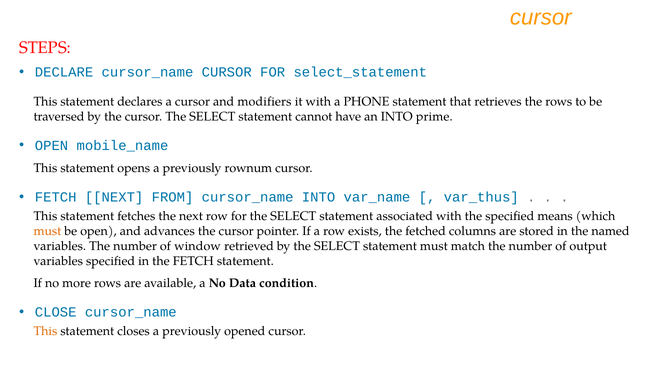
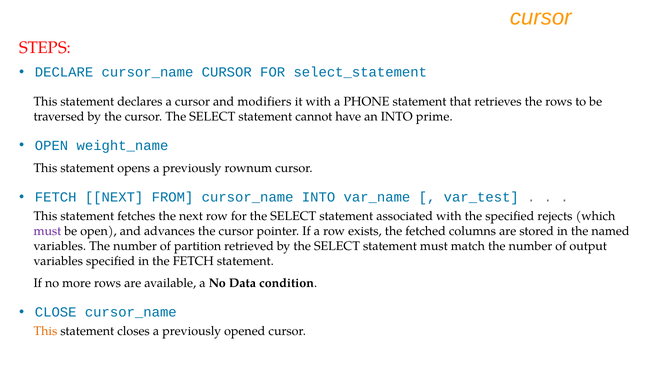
mobile_name: mobile_name -> weight_name (122, 145)
var_thus: var_thus -> var_test (481, 197)
means: means -> rejects (555, 216)
must colour: orange -> purple (47, 231)
window: window -> partition (198, 246)
